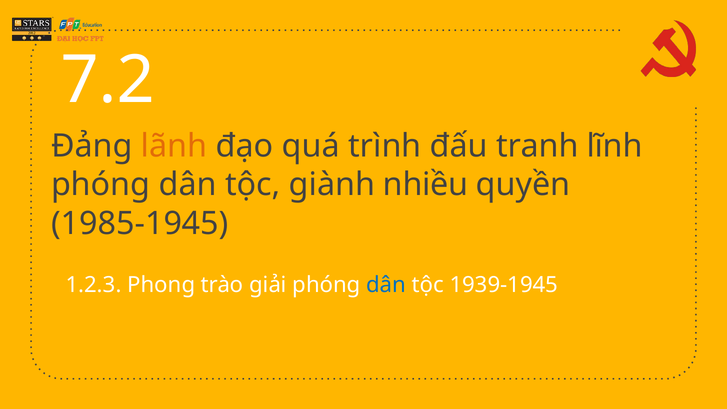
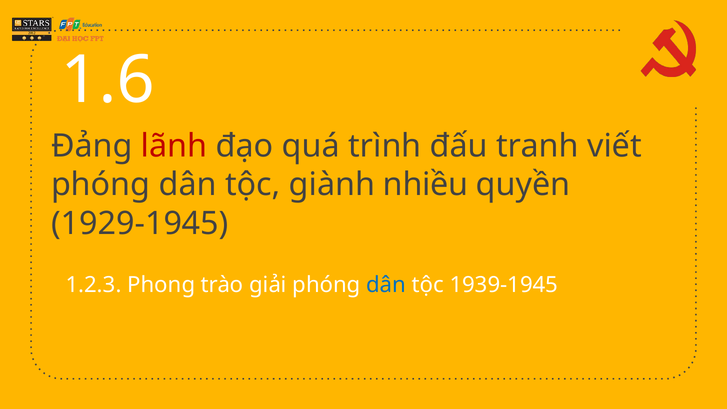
7.2: 7.2 -> 1.6 (108, 80)
lãnh colour: orange -> red (174, 146)
lĩnh: lĩnh -> viết (615, 146)
1985-1945: 1985-1945 -> 1929-1945 (140, 224)
